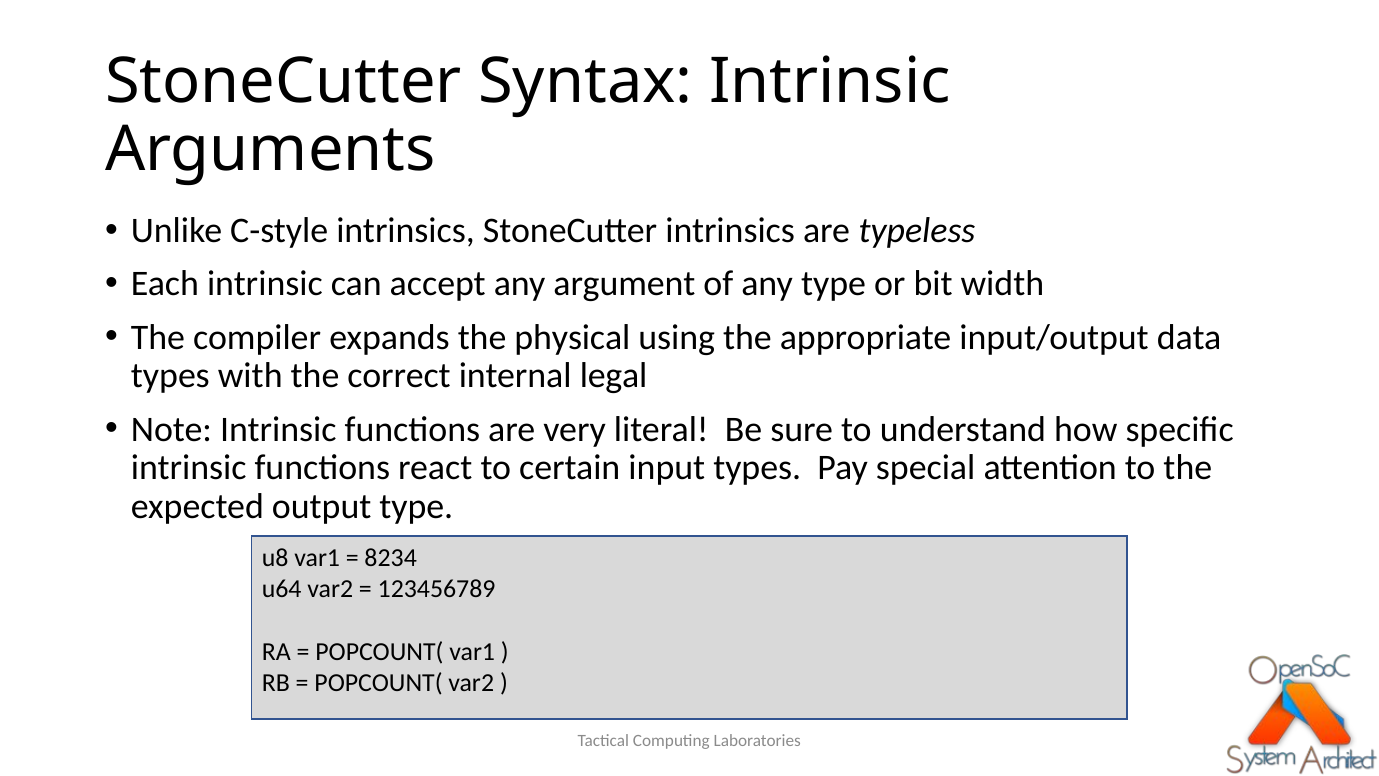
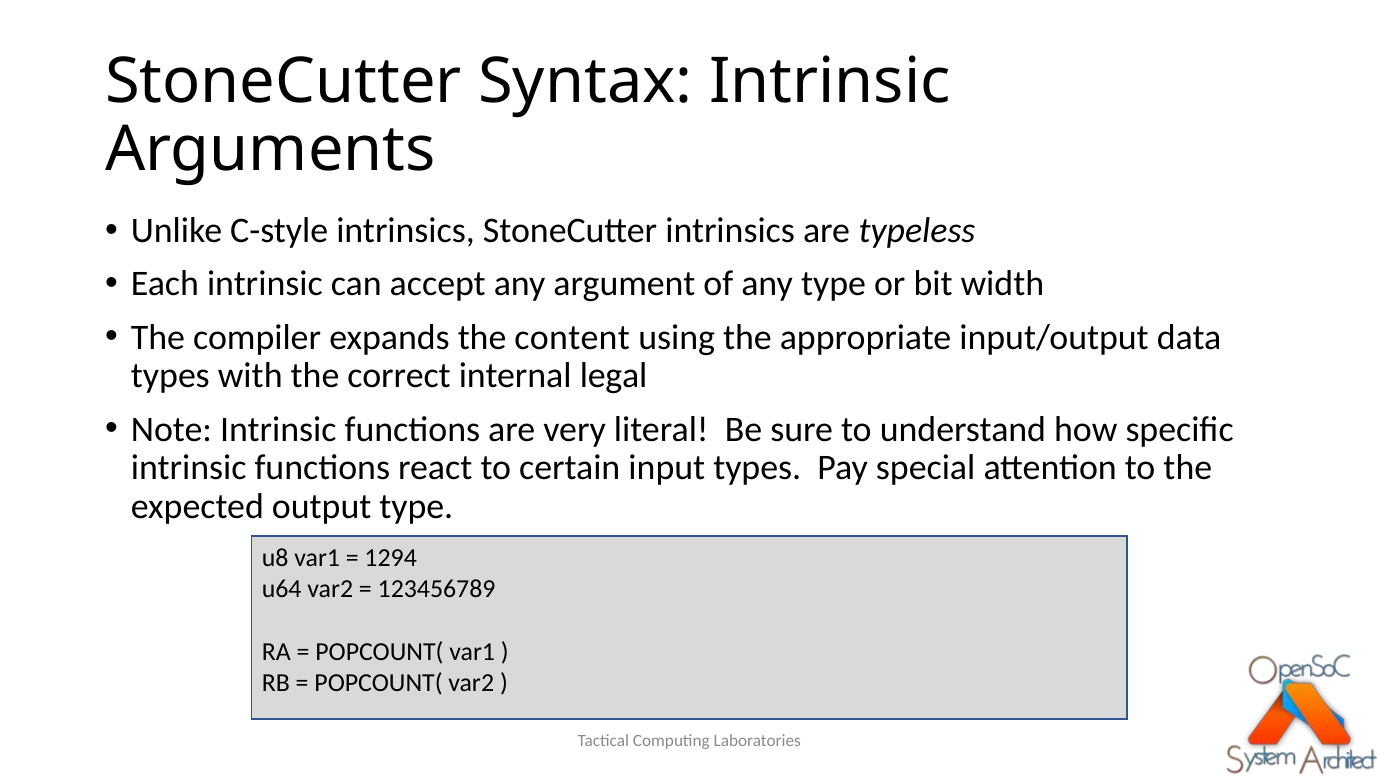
physical: physical -> content (572, 337)
8234: 8234 -> 1294 (391, 558)
